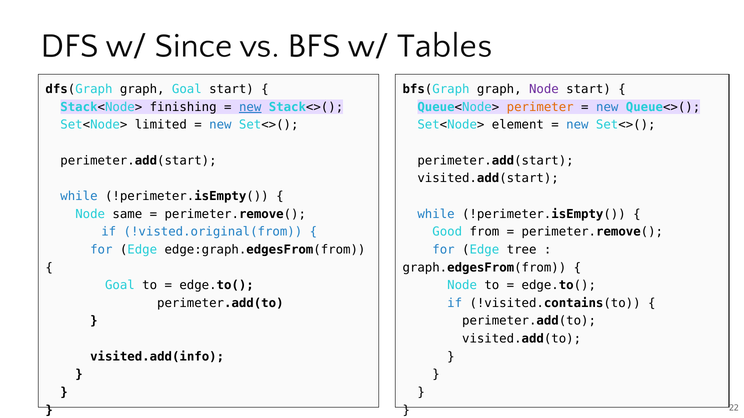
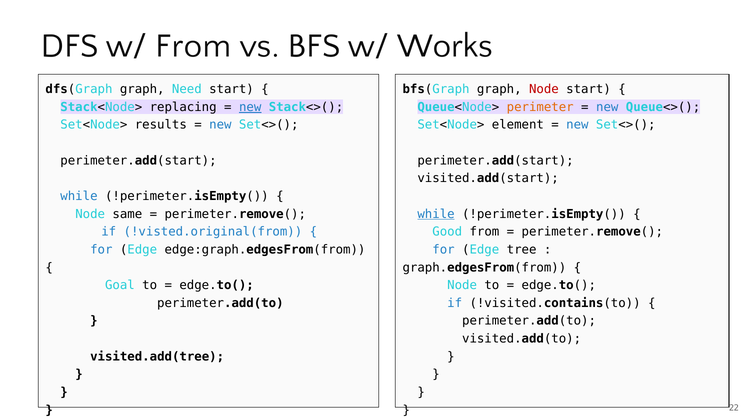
w/ Since: Since -> From (193, 46)
Tables: Tables -> Works (445, 46)
graph Goal: Goal -> Need (187, 89)
Node colour: purple -> red (544, 89)
finishing: finishing -> replacing (183, 107)
limited: limited -> results (161, 125)
while underline: none -> present (436, 214)
visited.add(info: visited.add(info -> visited.add(tree (157, 357)
